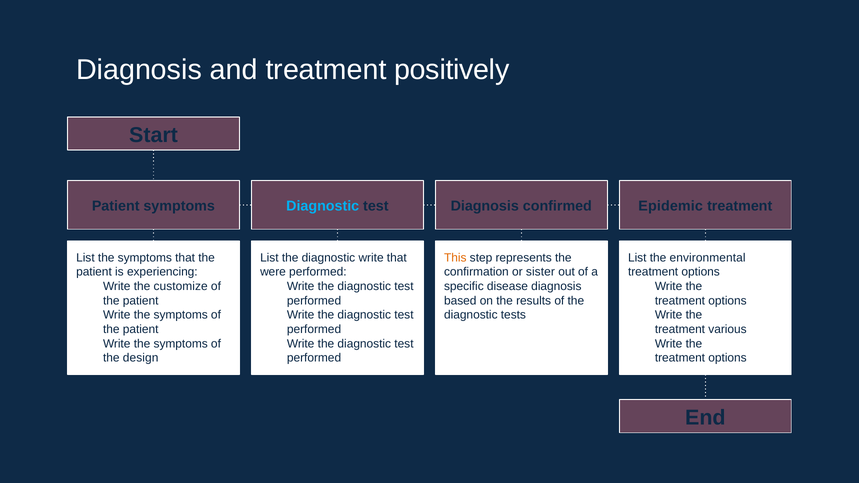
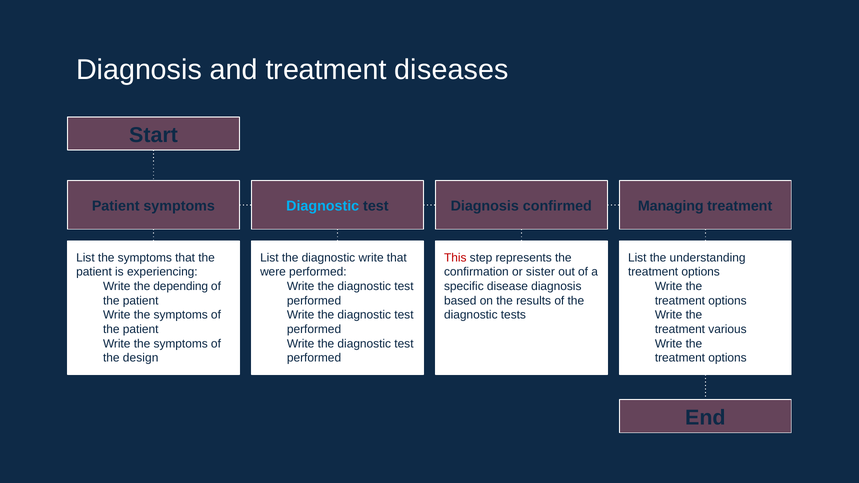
positively: positively -> diseases (452, 70)
Epidemic: Epidemic -> Managing (671, 206)
This colour: orange -> red (455, 258)
environmental: environmental -> understanding (708, 258)
customize: customize -> depending (181, 286)
